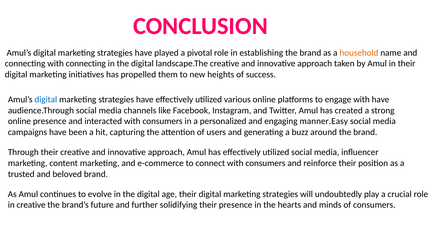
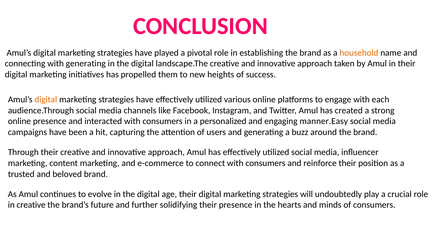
with connecting: connecting -> generating (86, 64)
digital colour: blue -> orange (46, 100)
with have: have -> each (381, 100)
